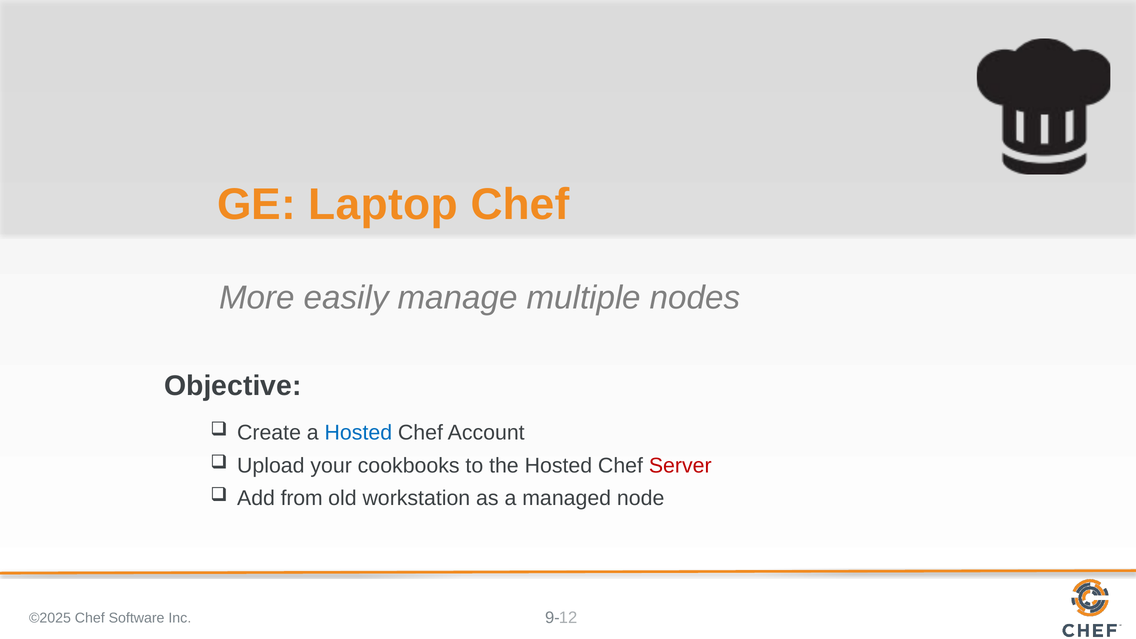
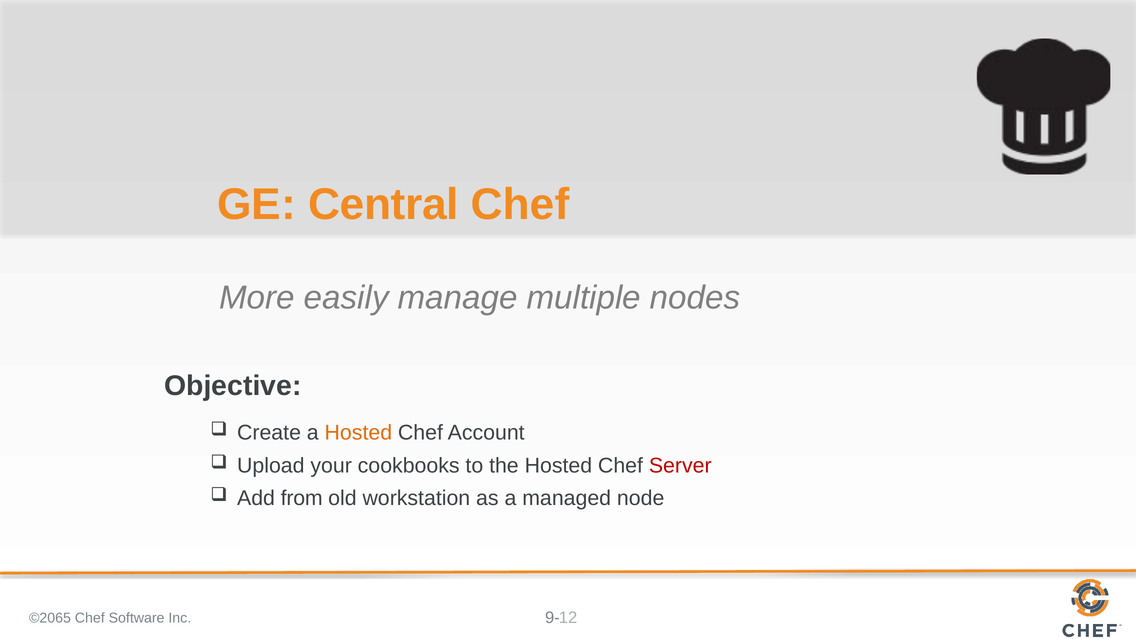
Laptop: Laptop -> Central (383, 205)
Hosted colour: blue -> orange (358, 433)
©2025: ©2025 -> ©2065 (50, 618)
